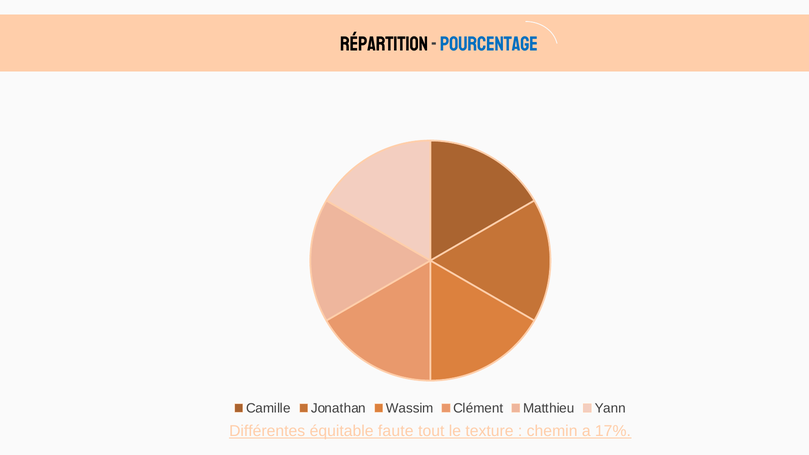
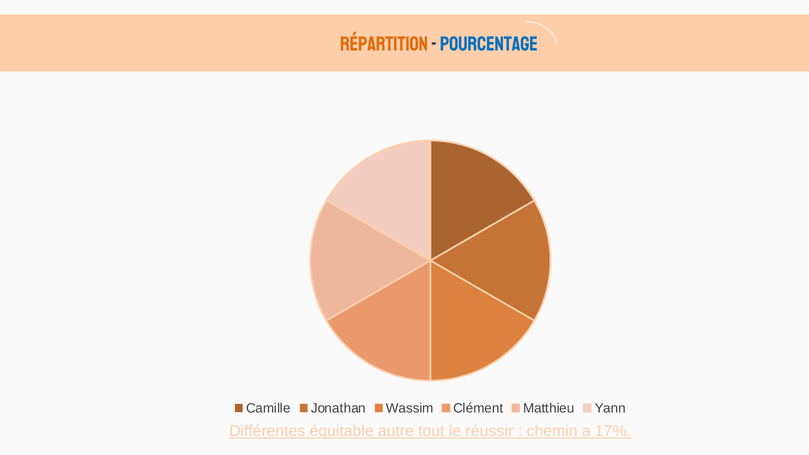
Répartition colour: black -> orange (384, 44)
faute: faute -> autre (396, 431)
texture: texture -> réussir (489, 431)
